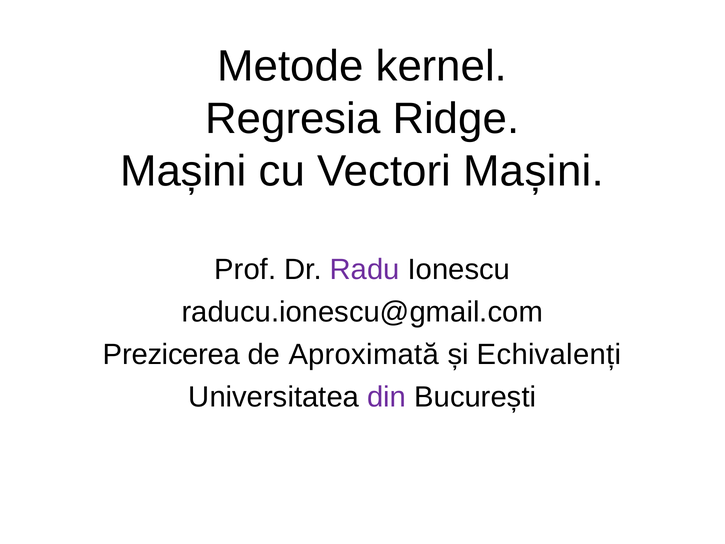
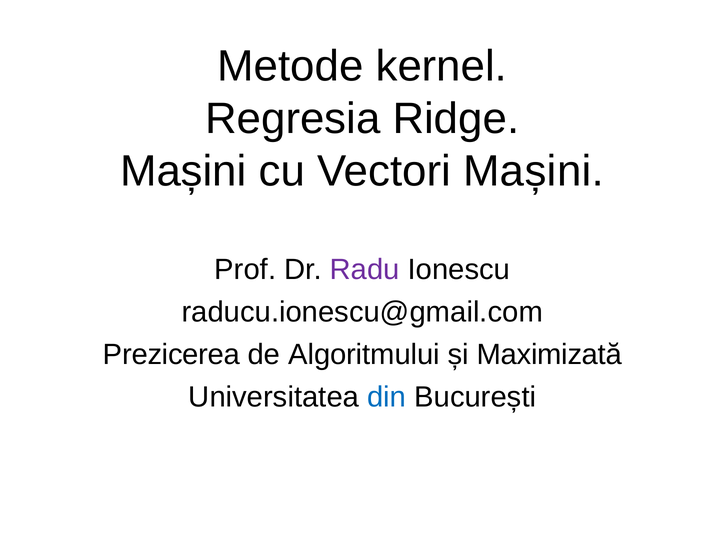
Aproximată: Aproximată -> Algoritmului (364, 354)
Echivalenți: Echivalenți -> Maximizată (549, 354)
din colour: purple -> blue (387, 397)
